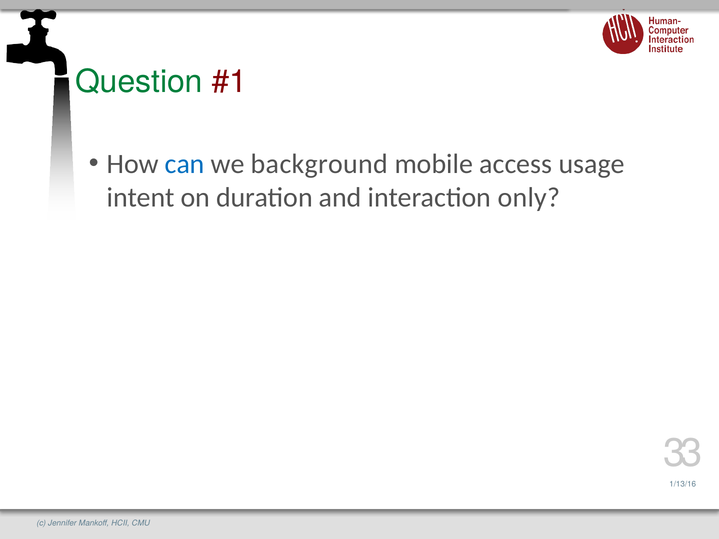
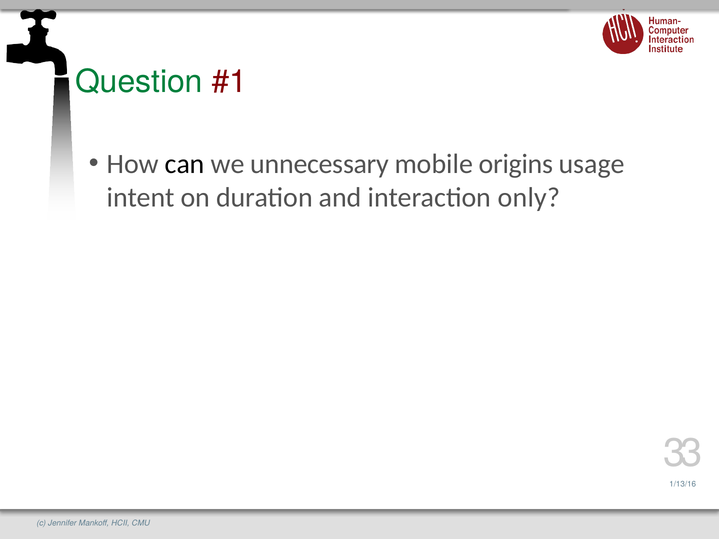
can colour: blue -> black (185, 164)
background: background -> unnecessary (320, 164)
access: access -> origins (516, 164)
